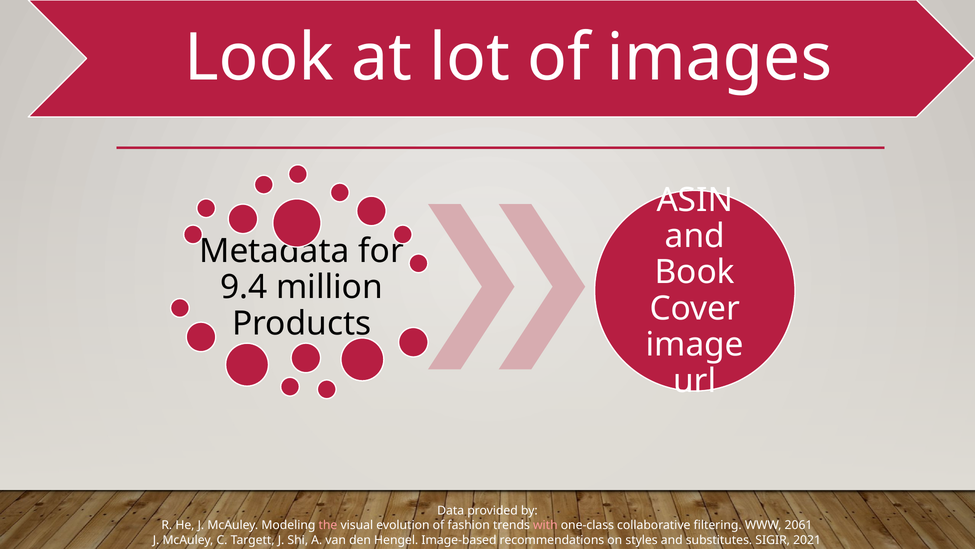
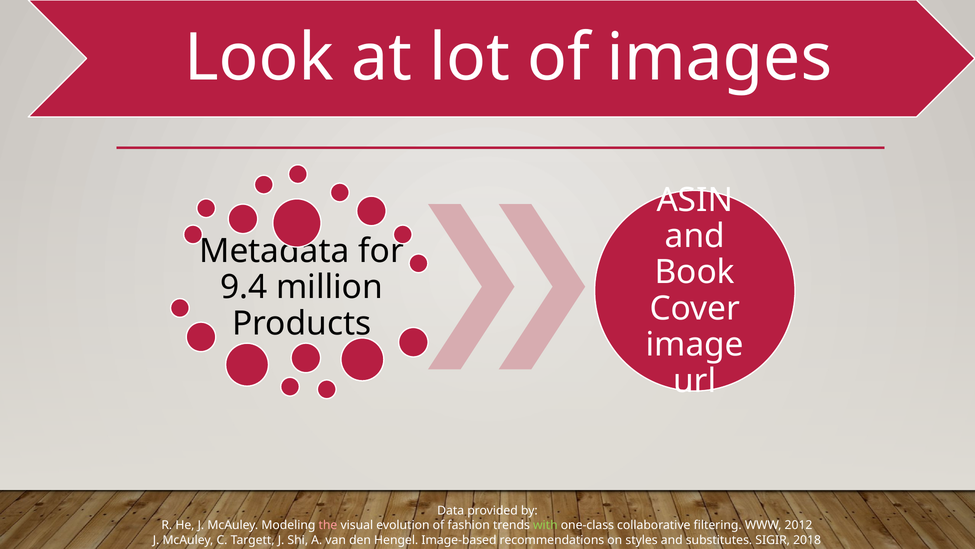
with colour: pink -> light green (545, 525)
2061: 2061 -> 2012 (799, 525)
2021: 2021 -> 2018 (807, 539)
